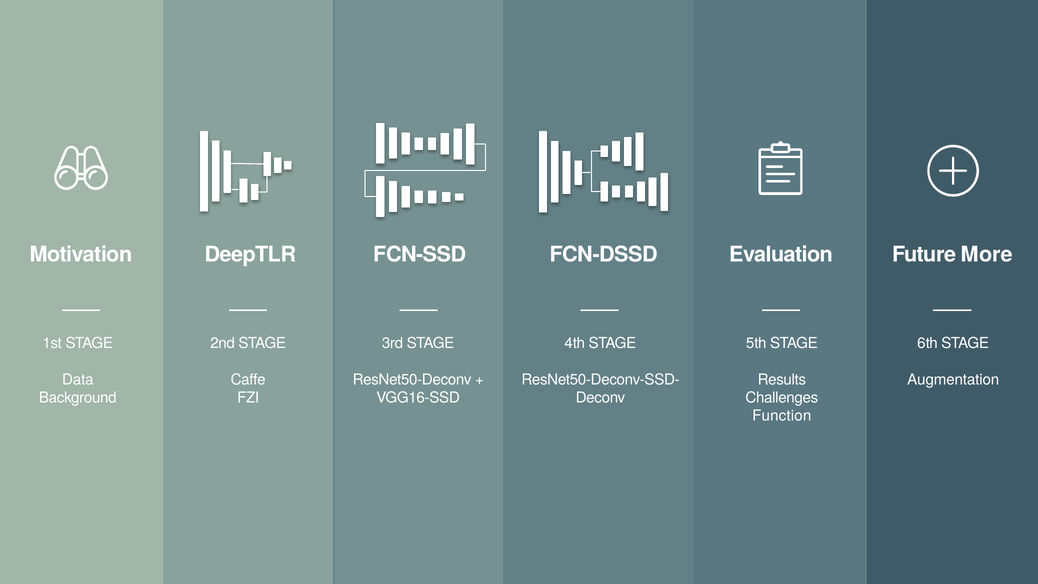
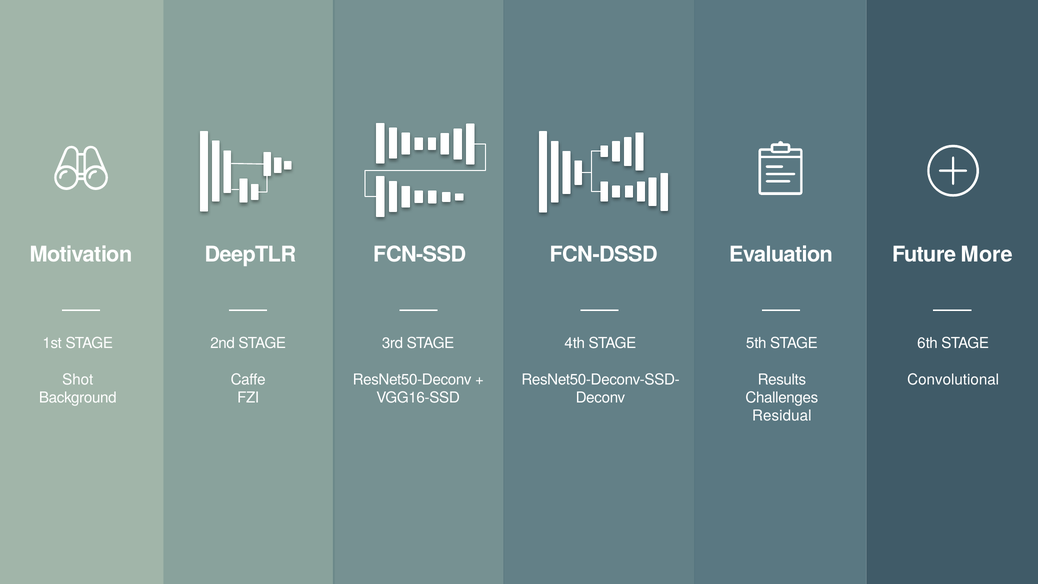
Data: Data -> Shot (78, 379)
Augmentation: Augmentation -> Convolutional (953, 379)
Function: Function -> Residual (782, 416)
